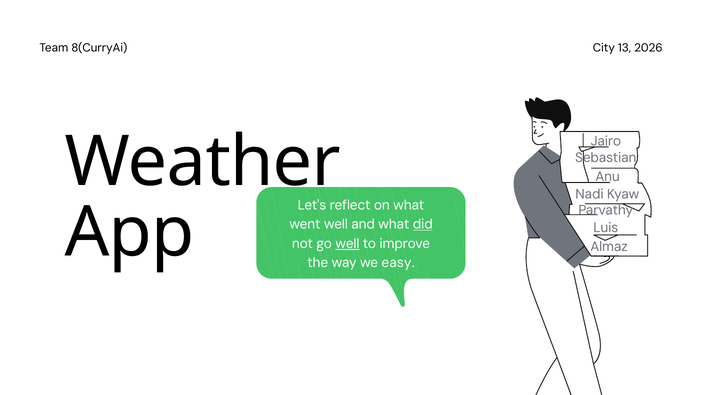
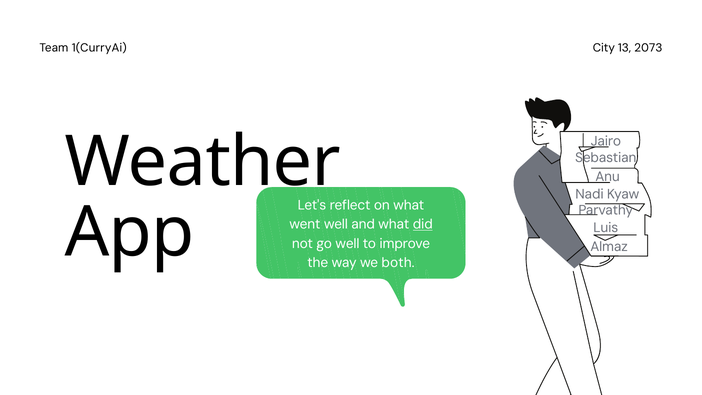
8(CurryAi: 8(CurryAi -> 1(CurryAi (99, 48)
2026: 2026 -> 2073 (648, 48)
well underline: present -> none (347, 243)
easy: easy -> both (398, 263)
